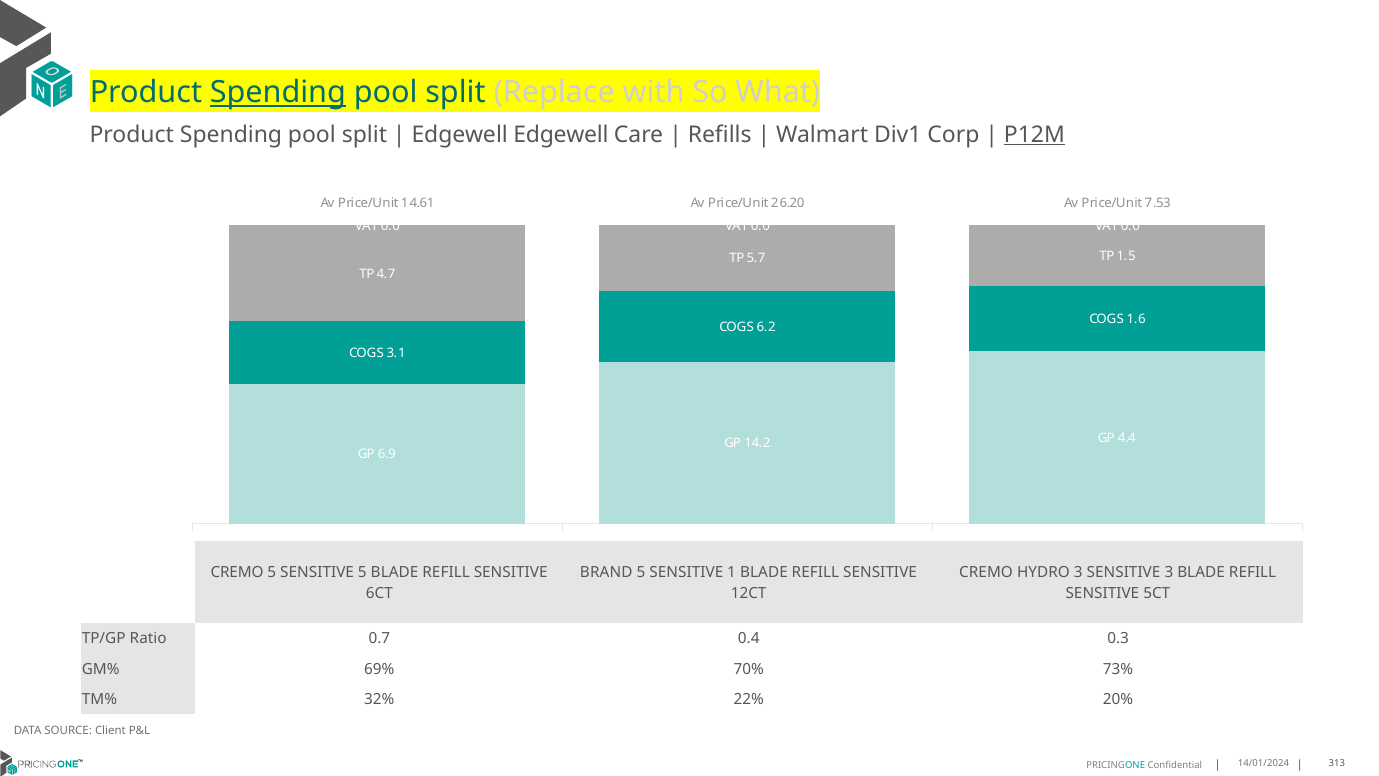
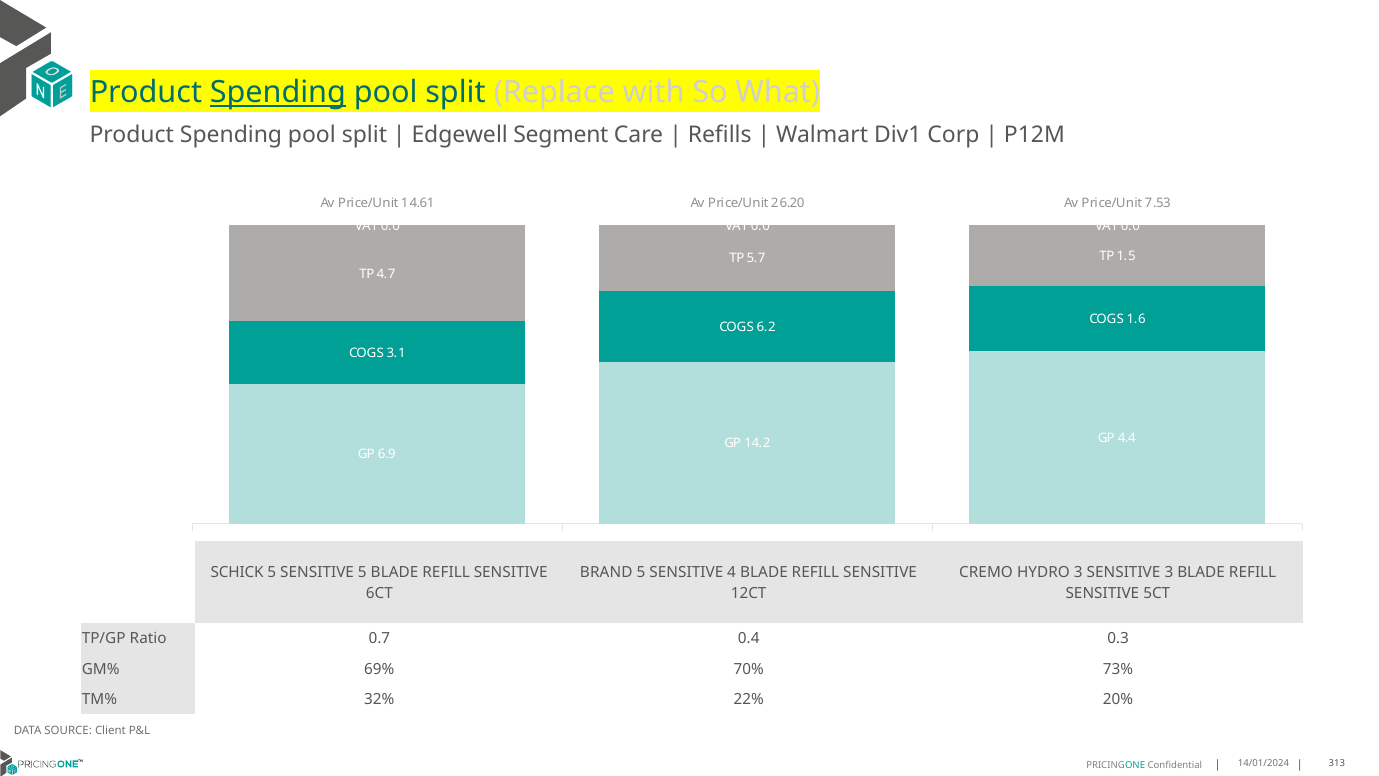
Edgewell Edgewell: Edgewell -> Segment (561, 134)
P12M underline: present -> none (1034, 134)
CREMO: CREMO -> SCHICK (237, 572)
1: 1 -> 4 (732, 572)
